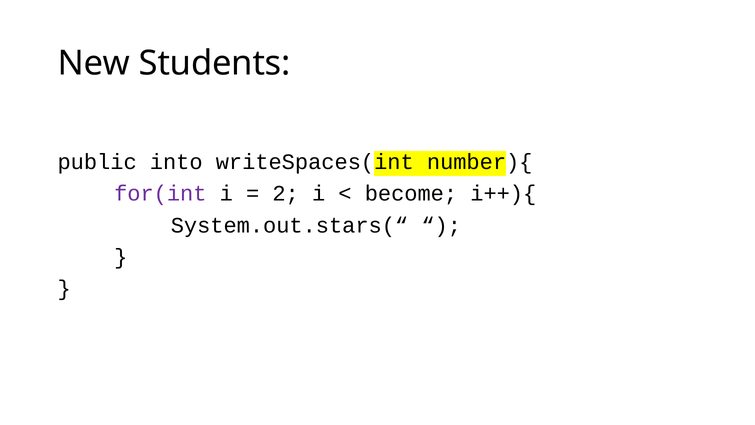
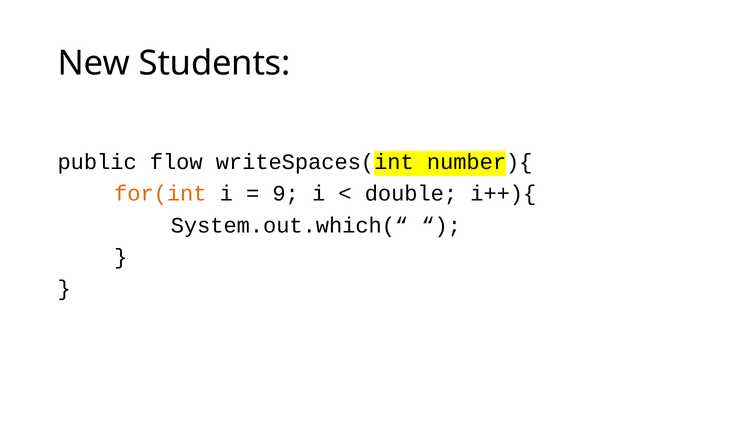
into: into -> flow (176, 162)
for(int colour: purple -> orange (160, 193)
2: 2 -> 9 (286, 193)
become: become -> double (411, 193)
System.out.stars(“: System.out.stars(“ -> System.out.which(“ (290, 225)
